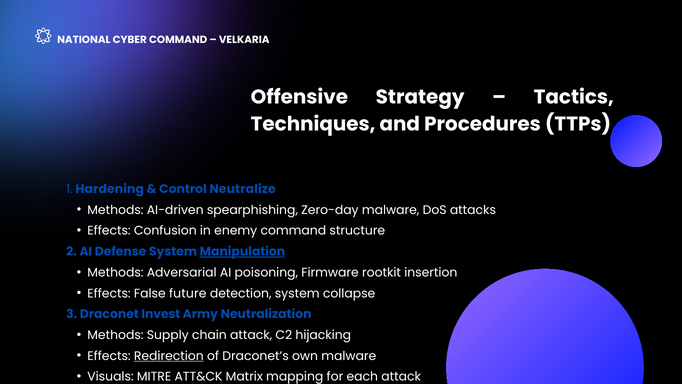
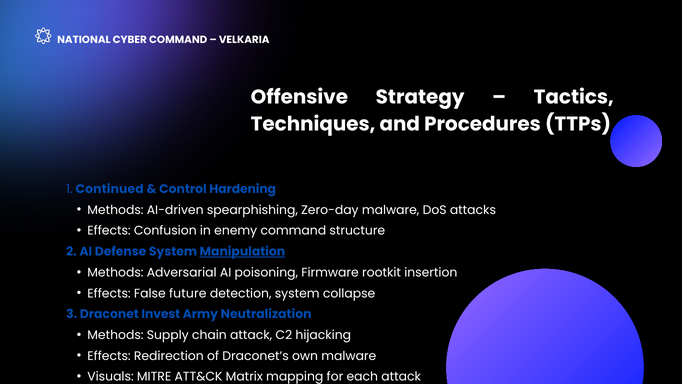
Hardening: Hardening -> Continued (110, 189)
Neutralize: Neutralize -> Hardening (243, 189)
Redirection underline: present -> none (169, 356)
